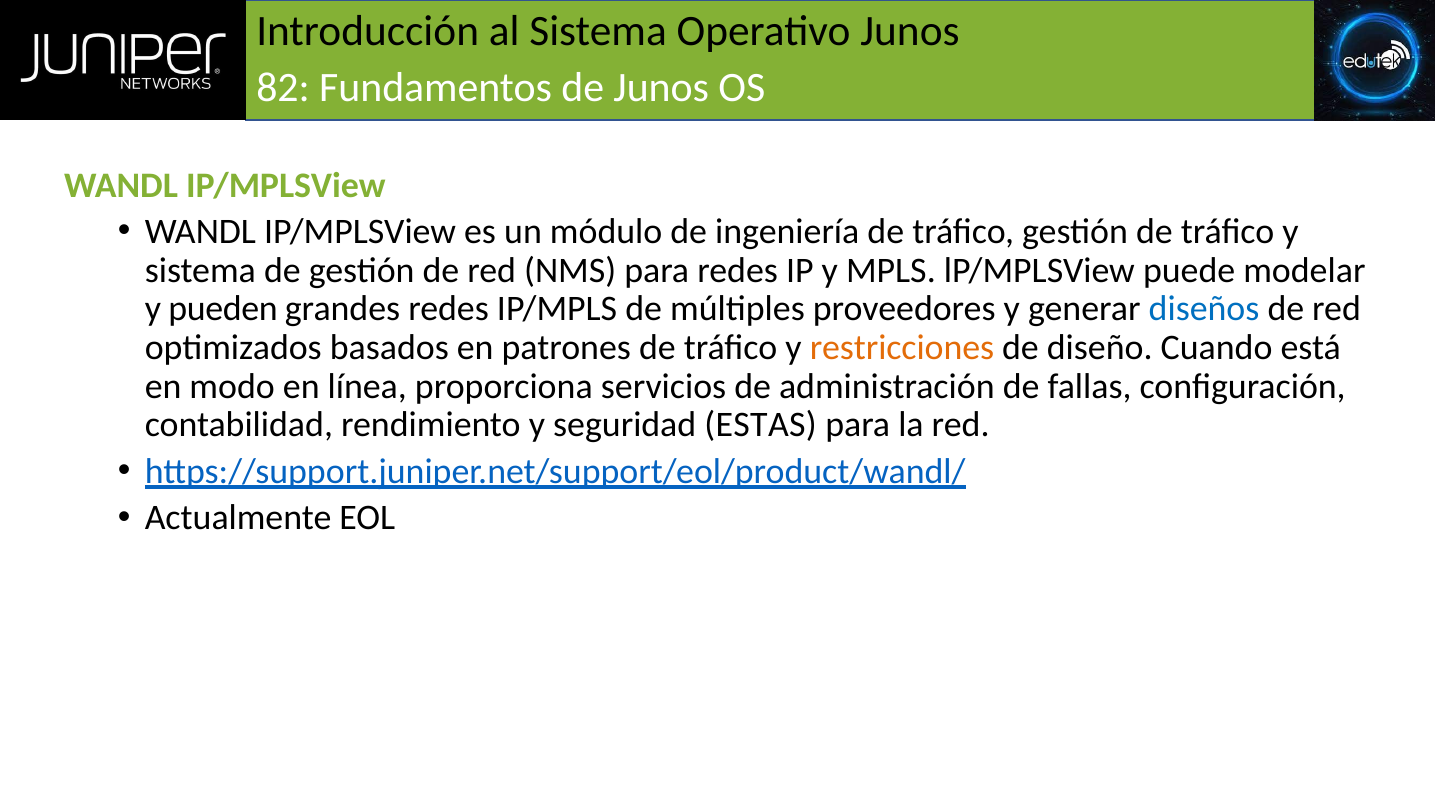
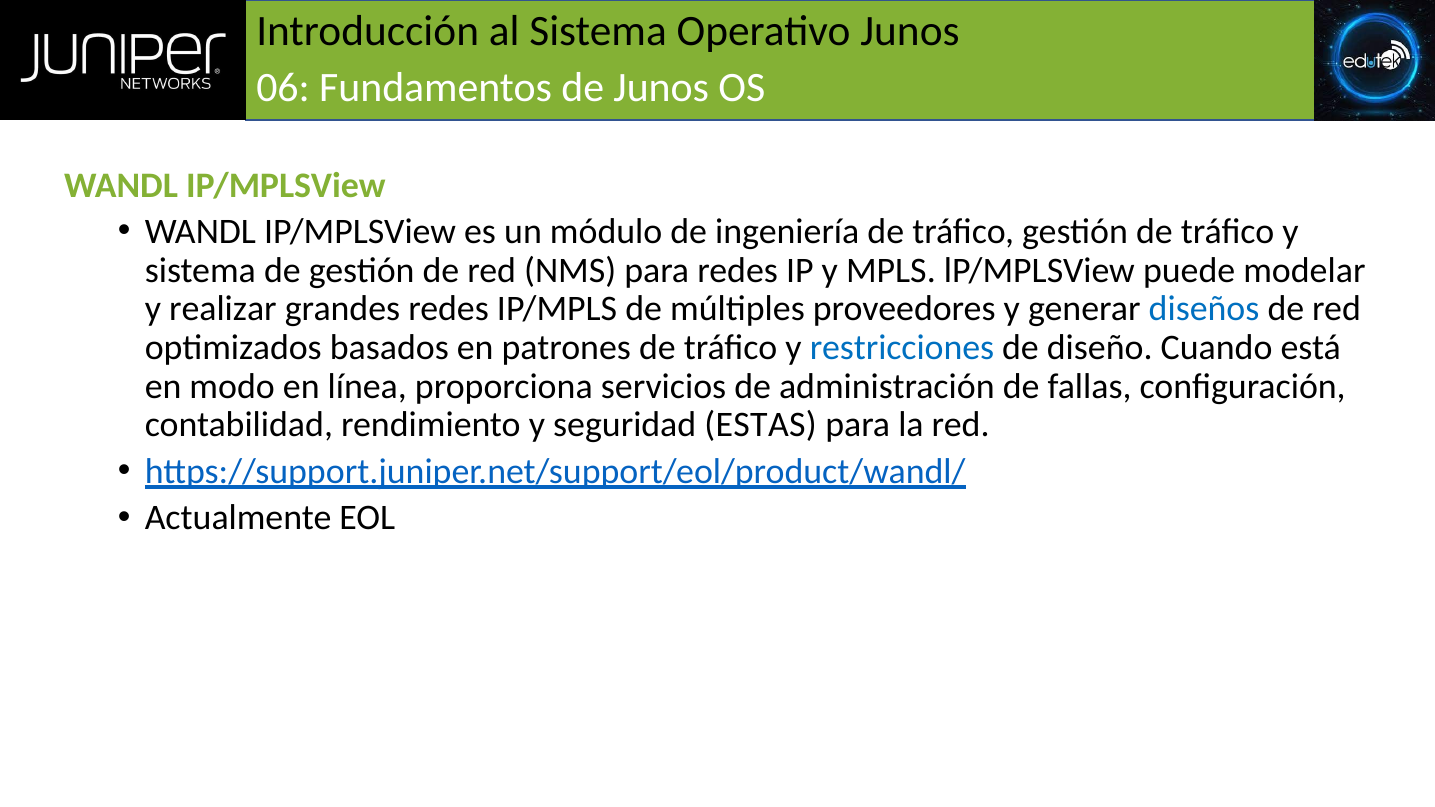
82: 82 -> 06 (283, 88)
pueden: pueden -> realizar (223, 309)
restricciones colour: orange -> blue (902, 348)
